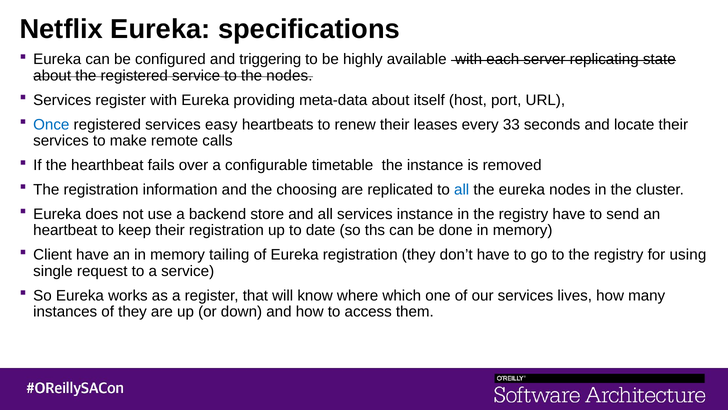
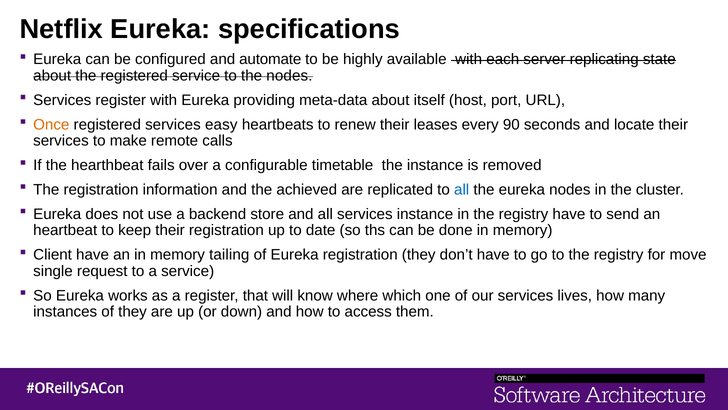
triggering: triggering -> automate (270, 59)
Once colour: blue -> orange (51, 124)
33: 33 -> 90 (511, 124)
choosing: choosing -> achieved (307, 189)
using: using -> move (688, 254)
